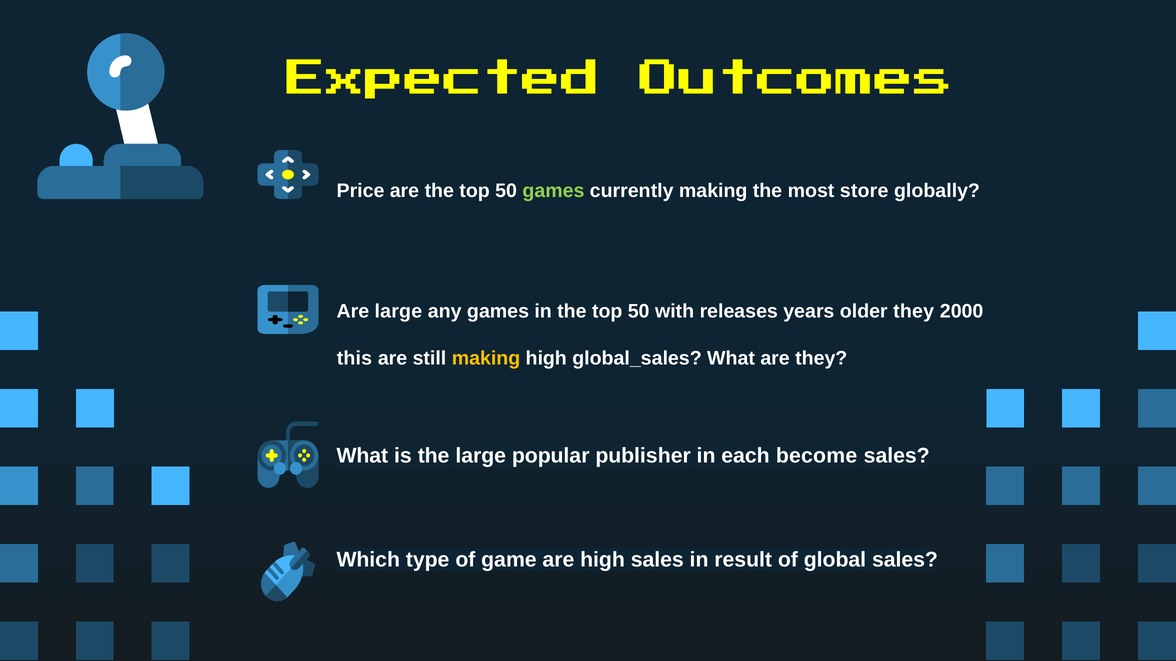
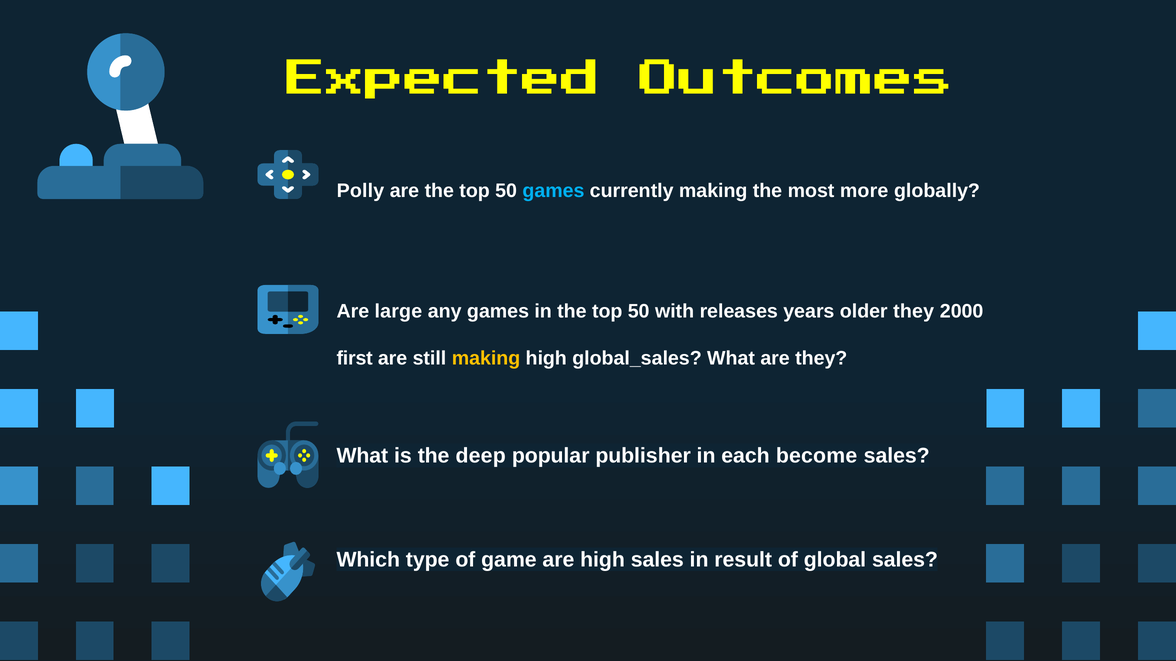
Price: Price -> Polly (360, 191)
games colour: light green -> light blue (553, 191)
store: store -> more (864, 191)
this: this -> first (355, 358)
the large: large -> deep (481, 456)
